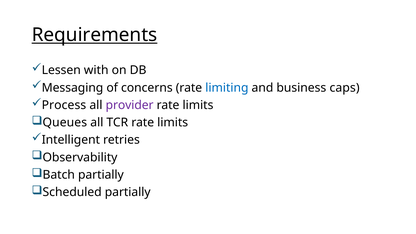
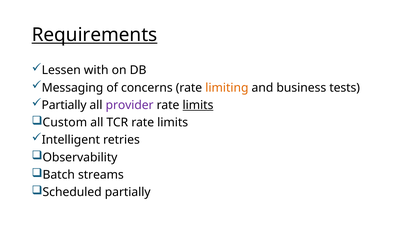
limiting colour: blue -> orange (227, 88)
caps: caps -> tests (345, 88)
Process: Process -> Partially (64, 105)
limits underline: none -> present (198, 105)
Queues: Queues -> Custom (65, 123)
Batch partially: partially -> streams (101, 175)
